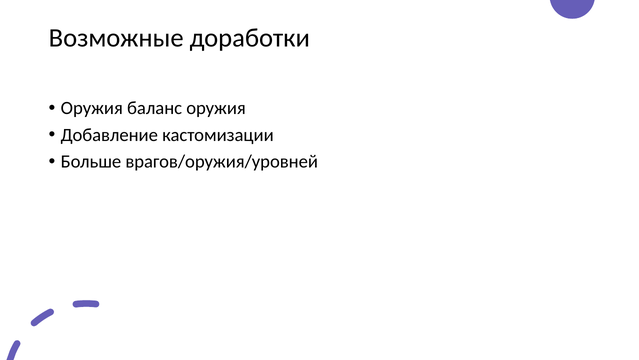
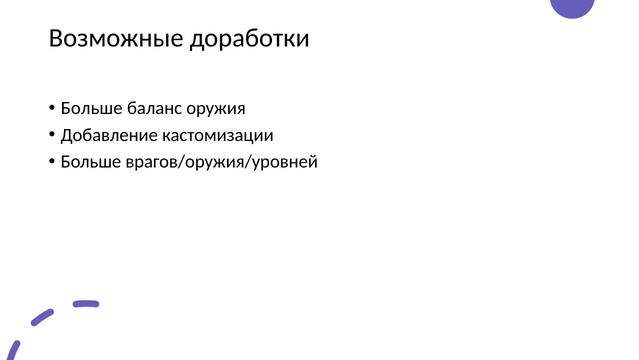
Оружия: Оружия -> Больше (92, 108)
